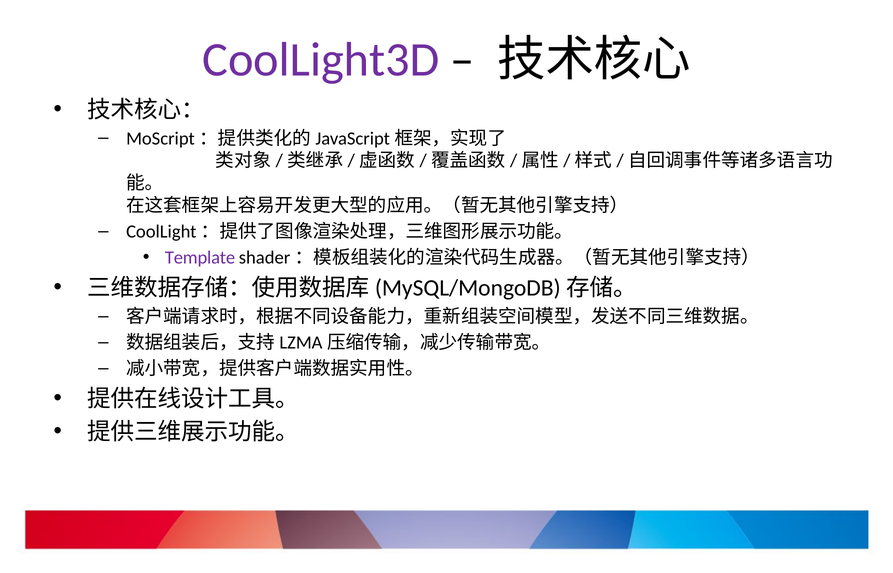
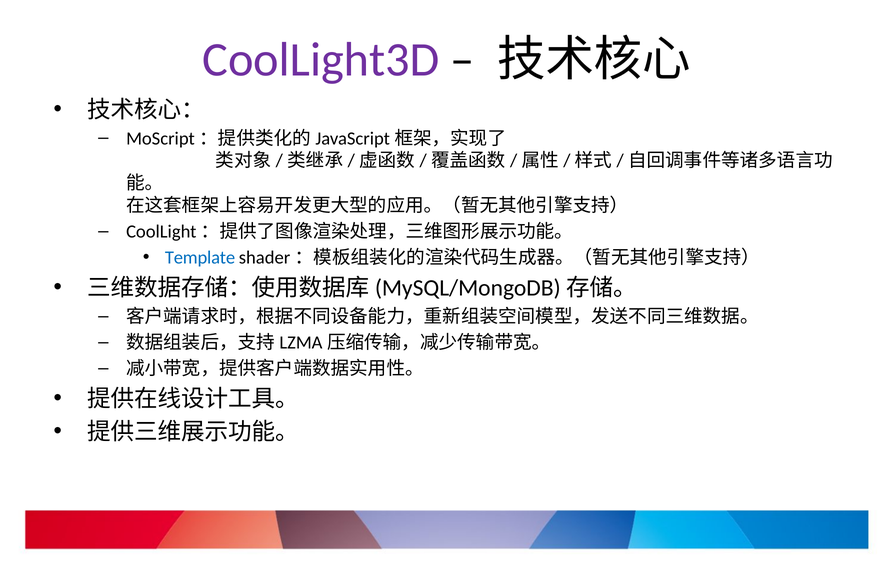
Template colour: purple -> blue (200, 257)
